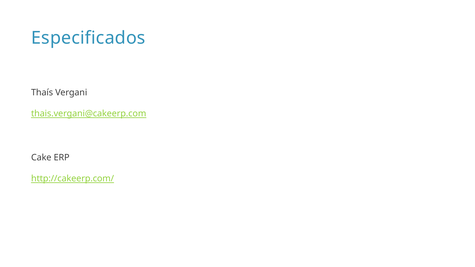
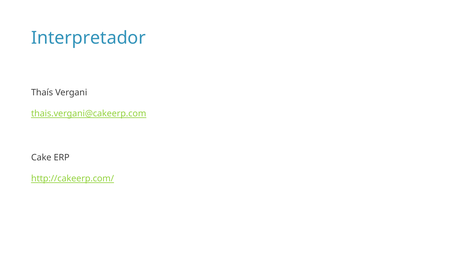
Especificados: Especificados -> Interpretador (88, 38)
